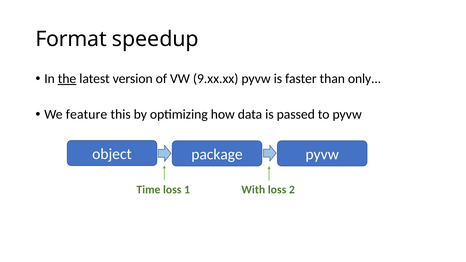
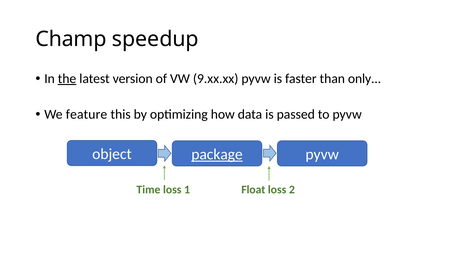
Format: Format -> Champ (71, 39)
package underline: none -> present (217, 155)
With: With -> Float (253, 190)
